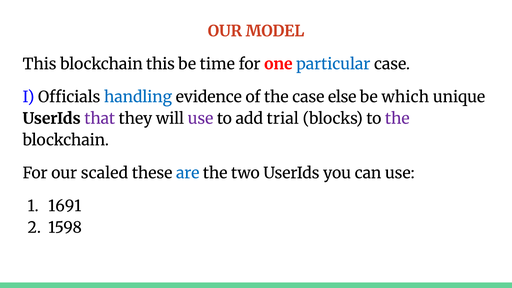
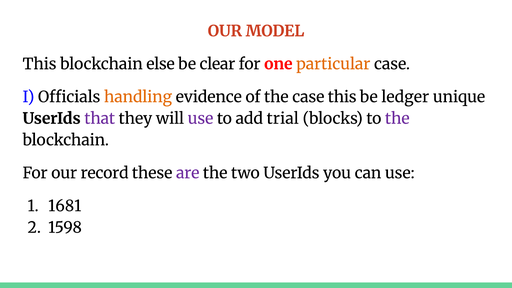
blockchain this: this -> else (161, 64)
time: time -> clear (217, 64)
particular colour: blue -> orange (333, 64)
handling colour: blue -> orange (138, 97)
case else: else -> this (342, 97)
which: which -> ledger (405, 97)
scaled: scaled -> record (105, 173)
are colour: blue -> purple (188, 173)
1691: 1691 -> 1681 (65, 206)
